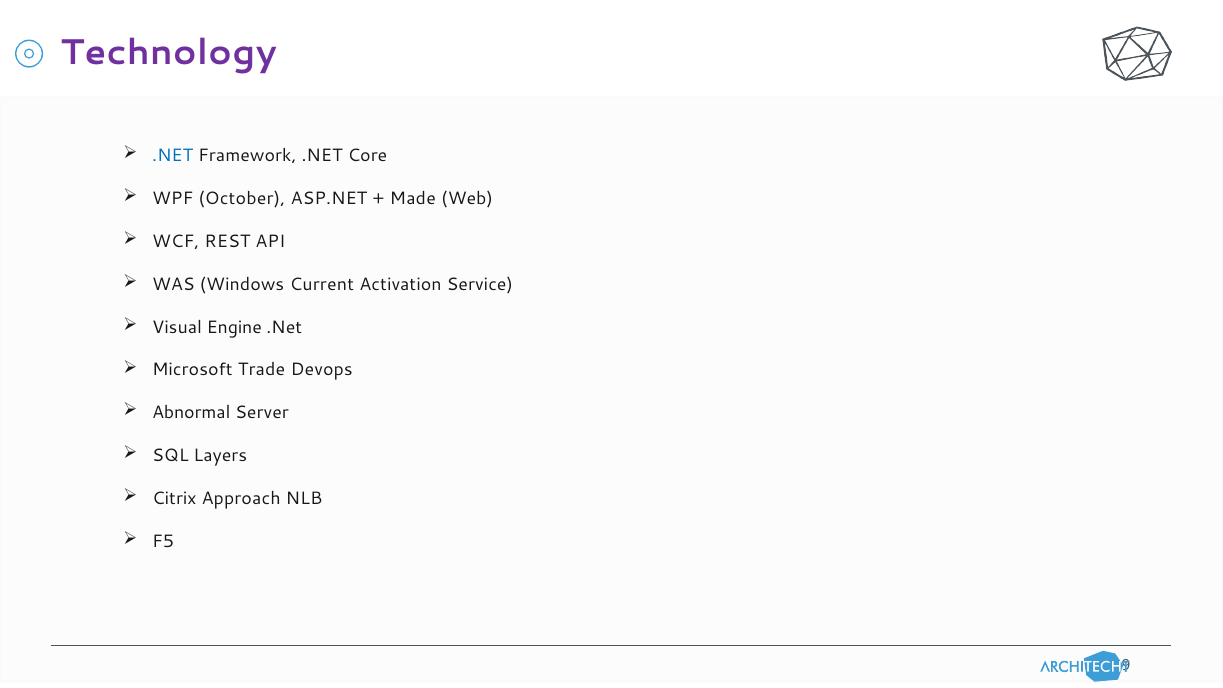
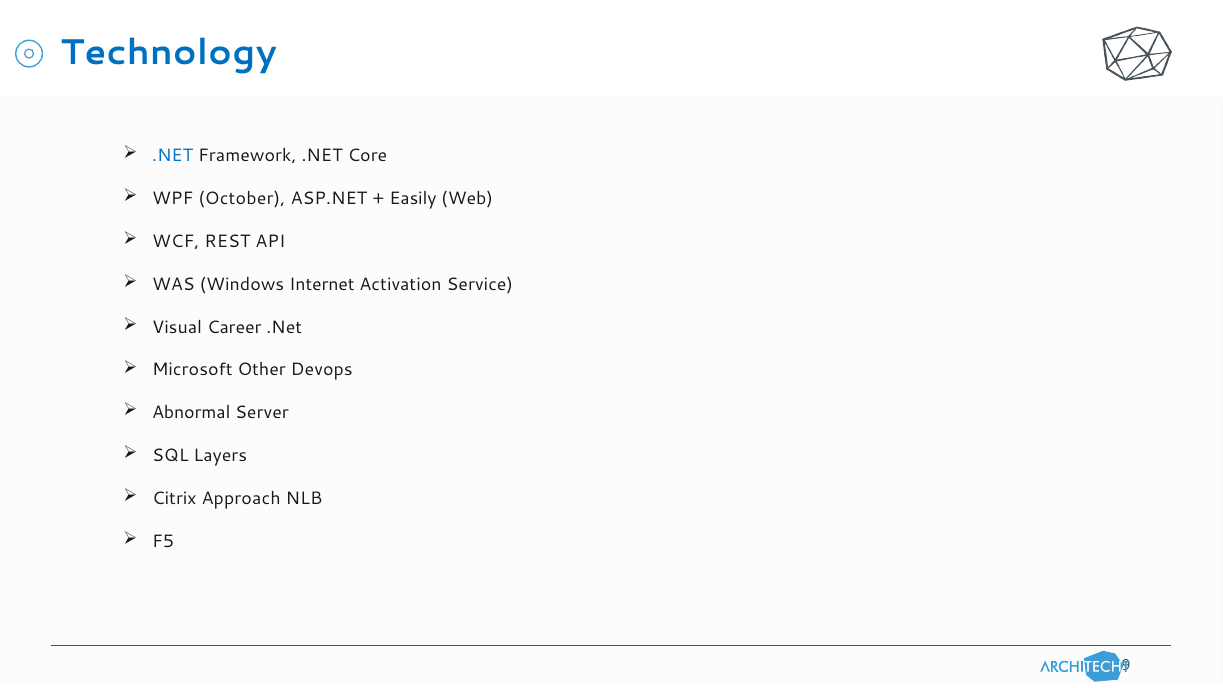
Technology colour: purple -> blue (169, 53)
Made: Made -> Easily (413, 199)
Current: Current -> Internet (322, 284)
Engine: Engine -> Career (234, 327)
Trade: Trade -> Other (262, 370)
